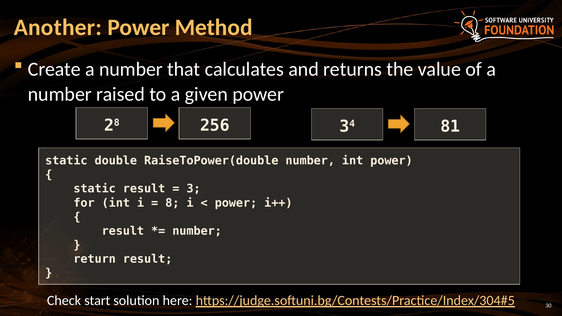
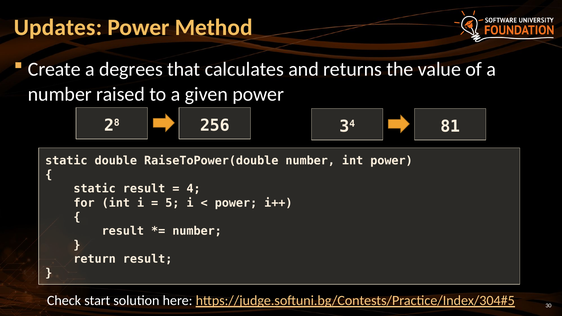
Another: Another -> Updates (58, 27)
Create a number: number -> degrees (131, 69)
3: 3 -> 4 (194, 189)
8: 8 -> 5 (172, 203)
